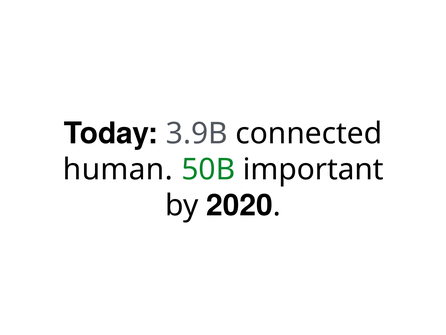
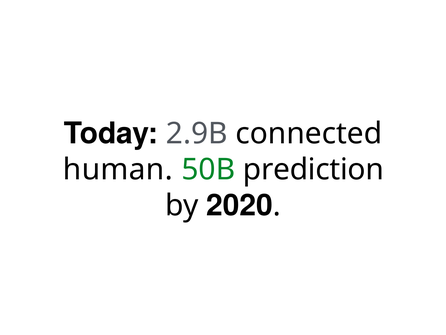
3.9B: 3.9B -> 2.9B (197, 133)
important: important -> prediction (313, 169)
